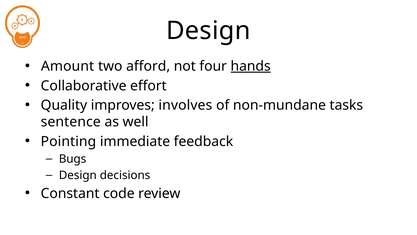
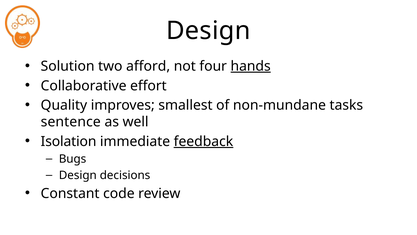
Amount: Amount -> Solution (68, 66)
involves: involves -> smallest (185, 105)
Pointing: Pointing -> Isolation (69, 141)
feedback underline: none -> present (203, 141)
